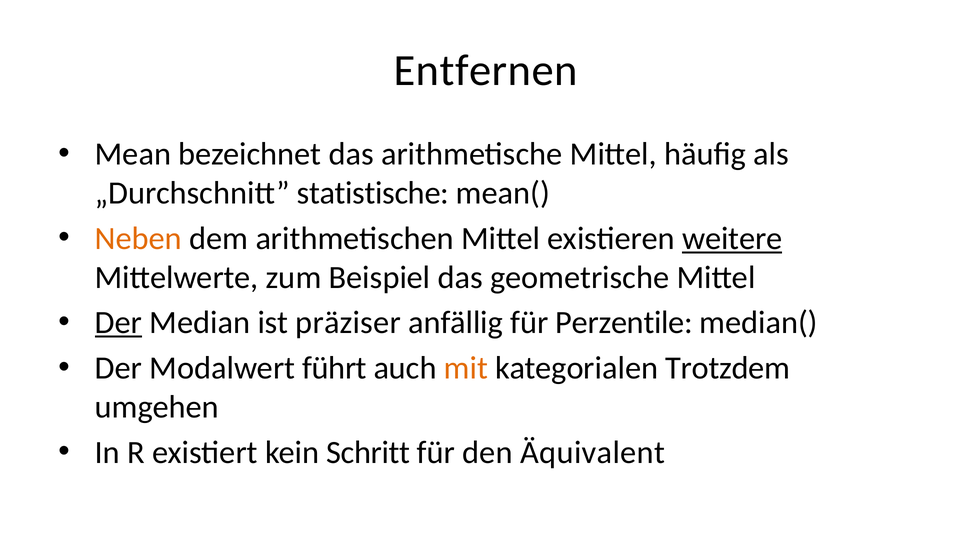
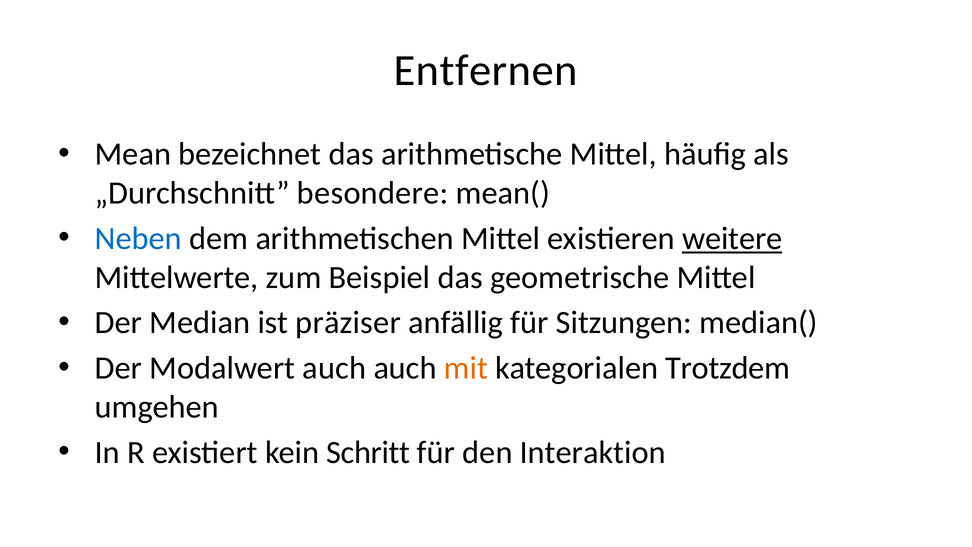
statistische: statistische -> besondere (373, 193)
Neben colour: orange -> blue (138, 238)
Der underline: present -> none (118, 323)
Perzentile: Perzentile -> Sitzungen (624, 323)
Modalwert führt: führt -> auch (334, 368)
Äquivalent: Äquivalent -> Interaktion (593, 452)
